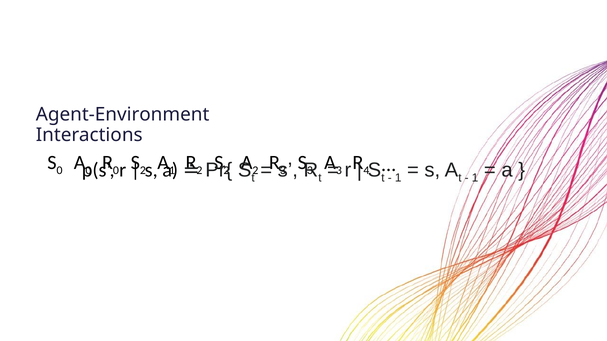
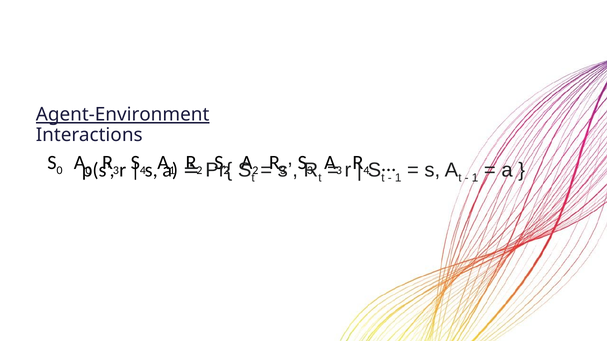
Agent-Environment underline: none -> present (123, 115)
0: 0 -> 3 (116, 171)
2: 2 -> 4 (143, 171)
